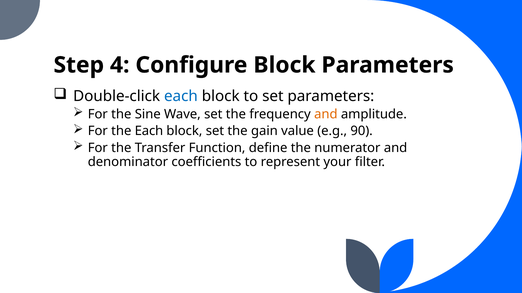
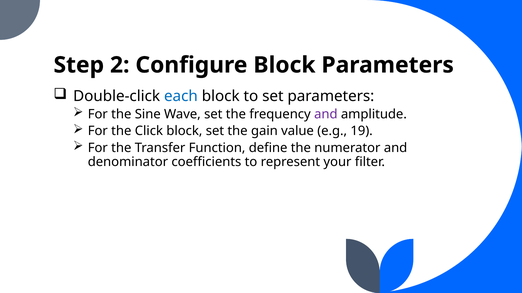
4: 4 -> 2 (120, 65)
and colour: orange -> purple (326, 114)
the Each: Each -> Click (149, 131)
90: 90 -> 19 (362, 131)
